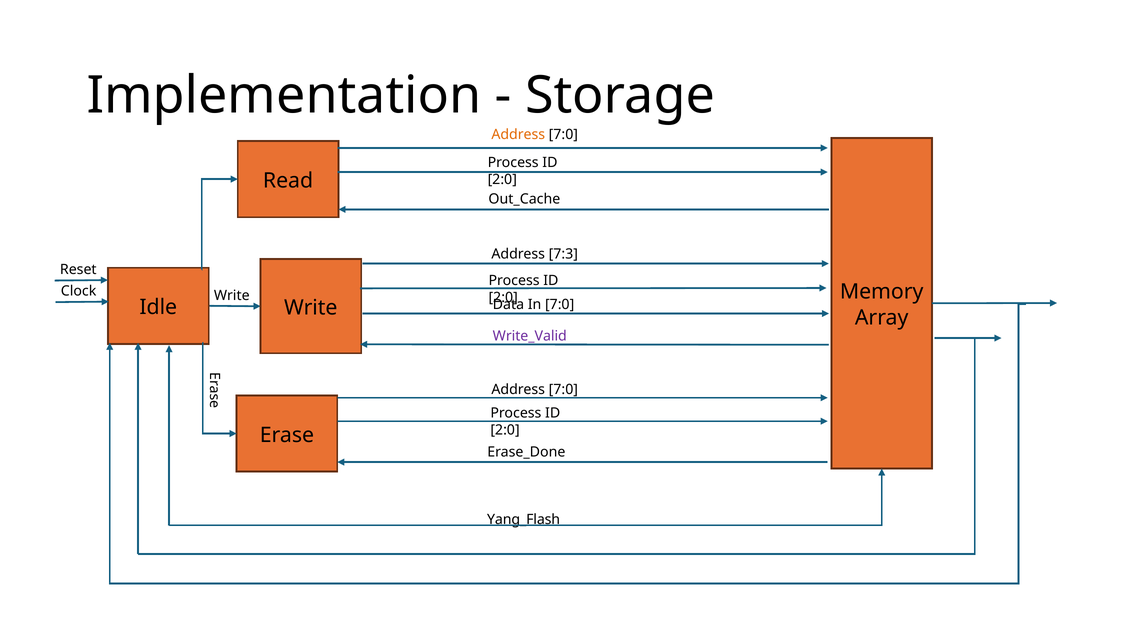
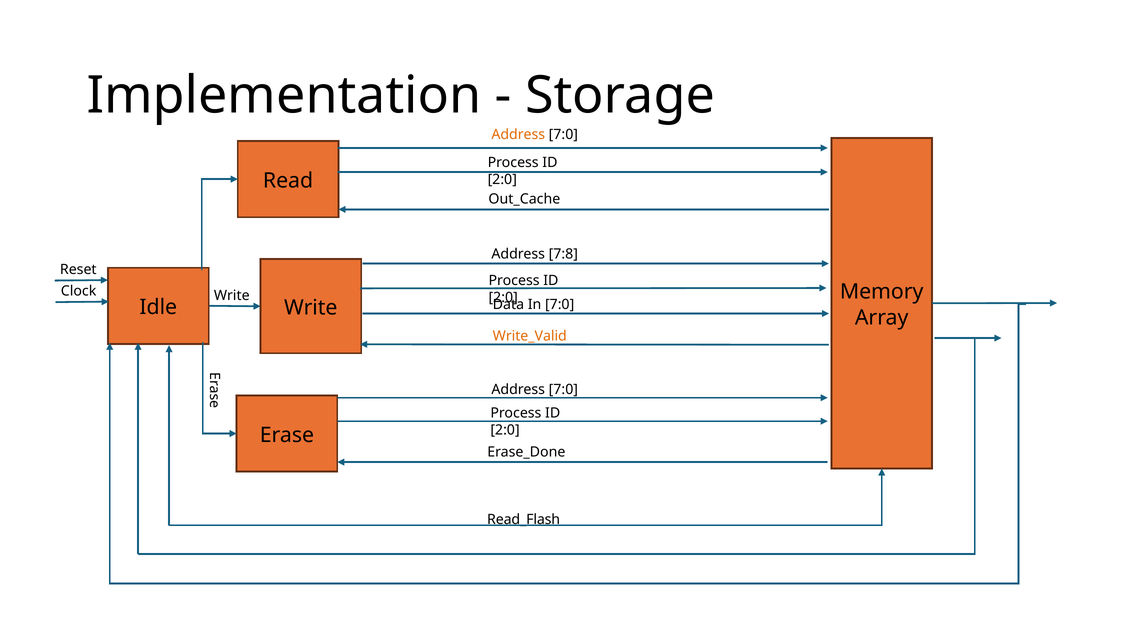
7:3: 7:3 -> 7:8 (563, 254)
Write_Valid colour: purple -> orange (530, 336)
Yang_Flash: Yang_Flash -> Read_Flash (524, 519)
